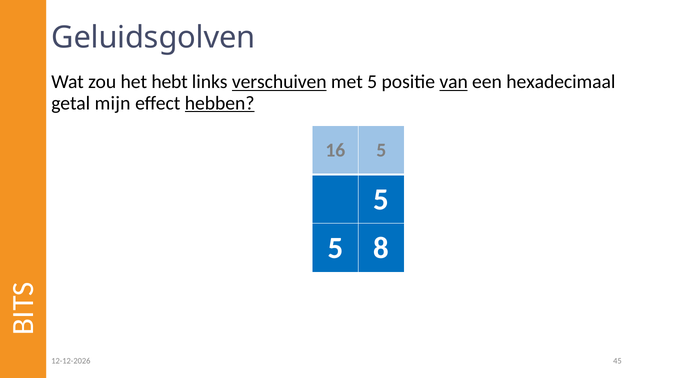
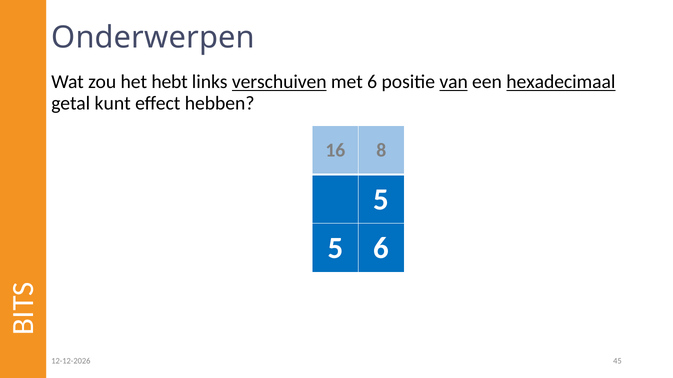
Geluidsgolven: Geluidsgolven -> Onderwerpen (153, 37)
met 5: 5 -> 6 (372, 82)
hexadecimaal underline: none -> present (561, 82)
mijn: mijn -> kunt (113, 103)
hebben underline: present -> none (220, 103)
16 5: 5 -> 8 (381, 151)
5 8: 8 -> 6 (381, 248)
